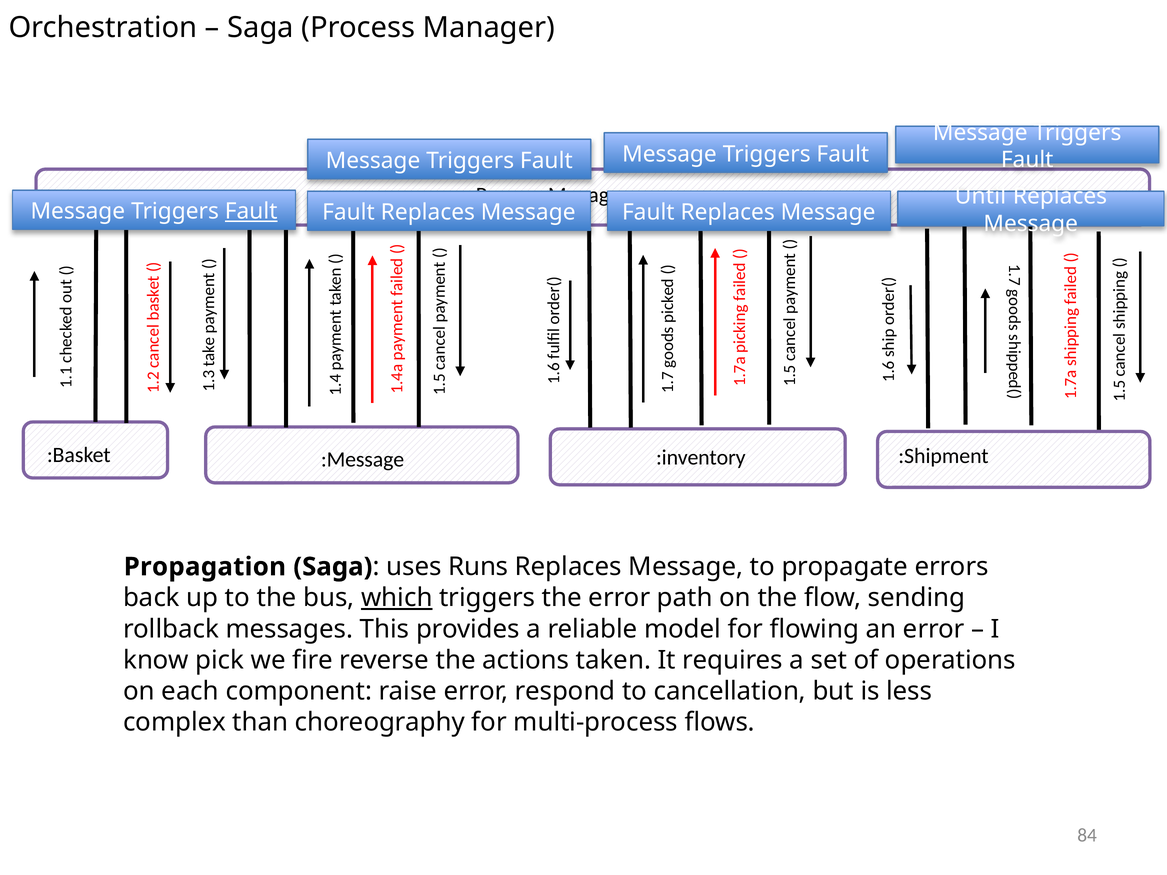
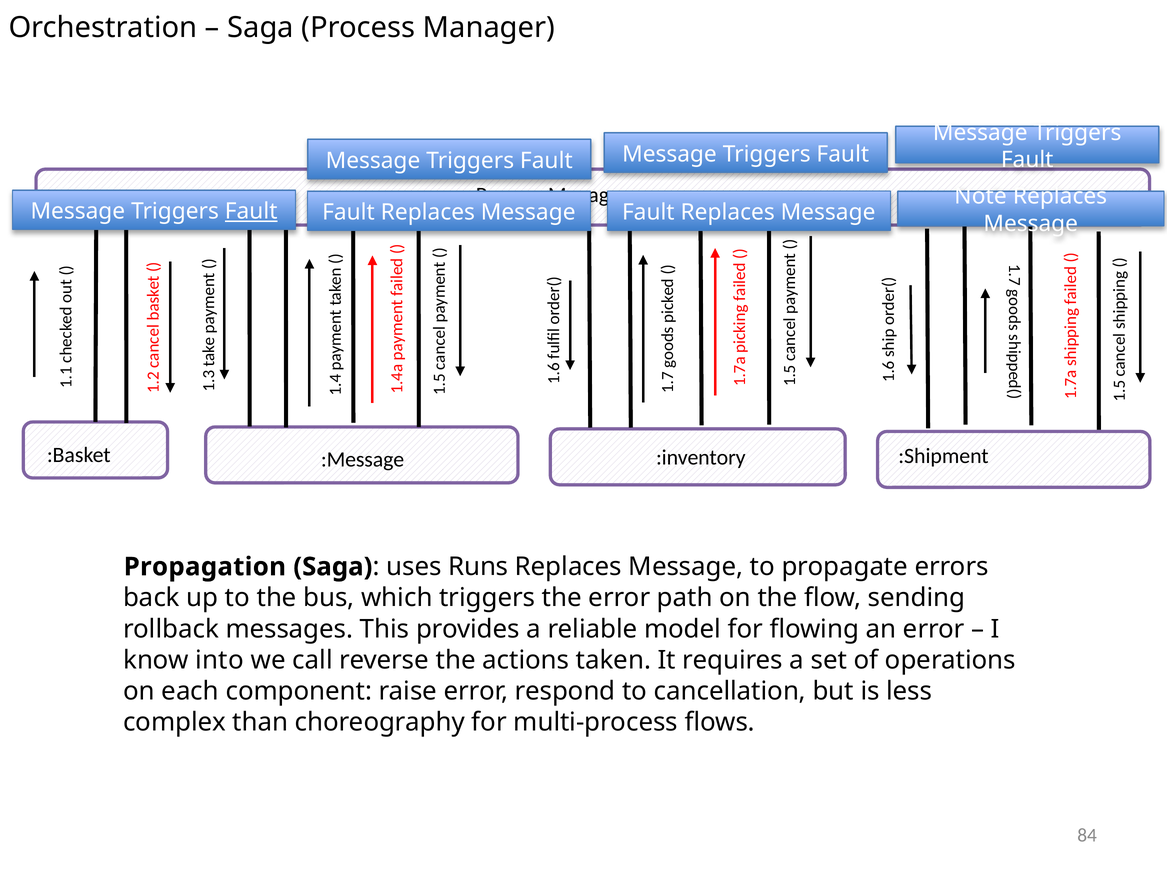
Until: Until -> Note (981, 196)
which underline: present -> none (397, 598)
pick: pick -> into (219, 660)
fire: fire -> call (313, 660)
